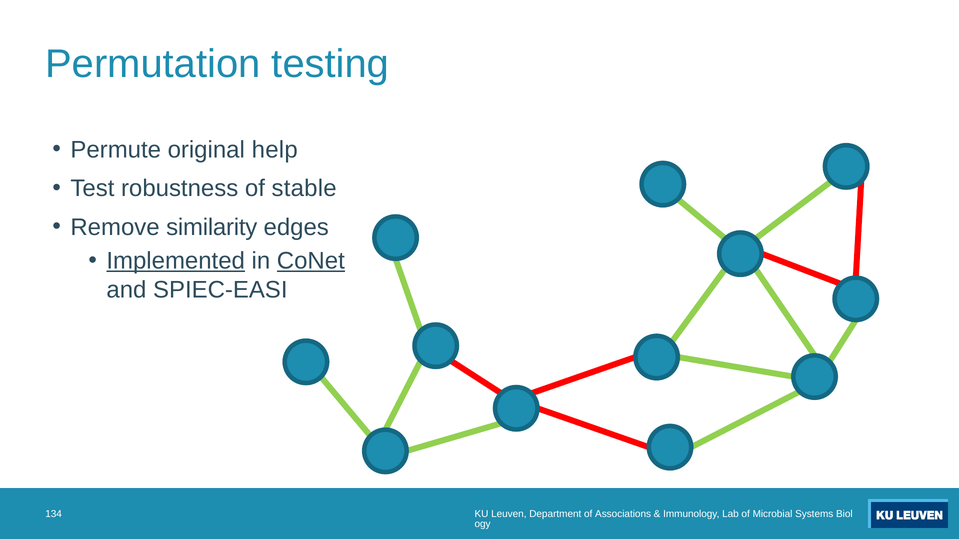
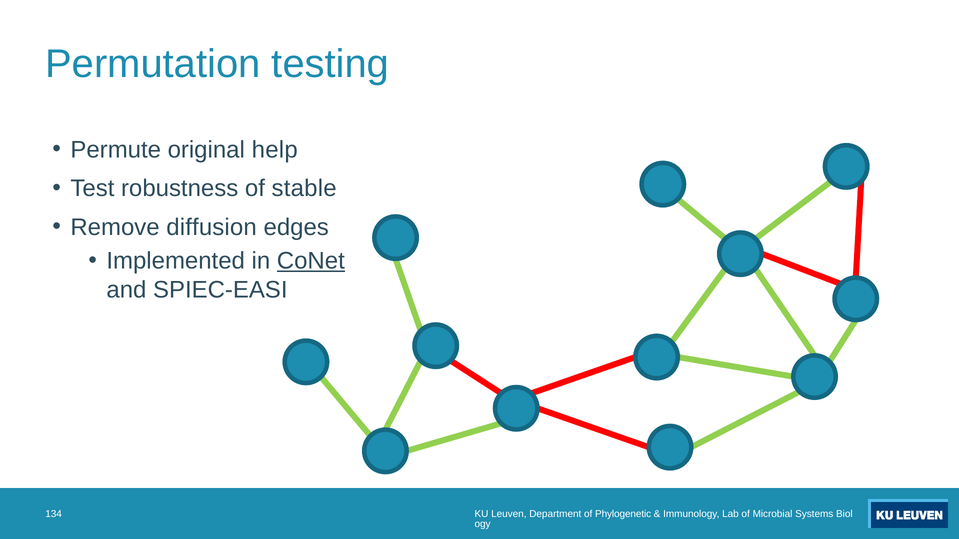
similarity: similarity -> diffusion (212, 227)
Implemented underline: present -> none (176, 261)
Associations: Associations -> Phylogenetic (623, 515)
